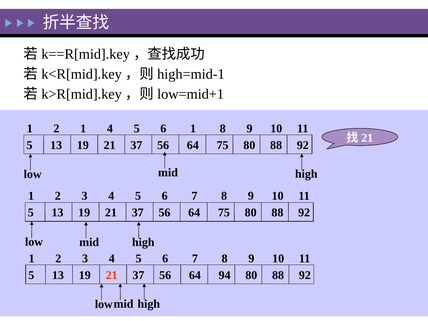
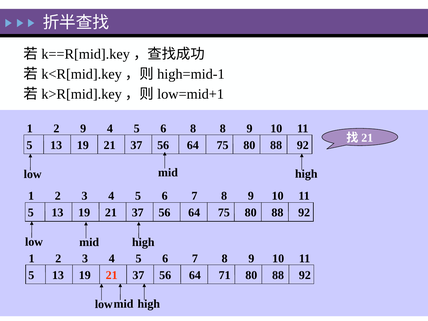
2 1: 1 -> 9 (83, 129)
6 1: 1 -> 8 (193, 129)
94: 94 -> 71 (225, 275)
